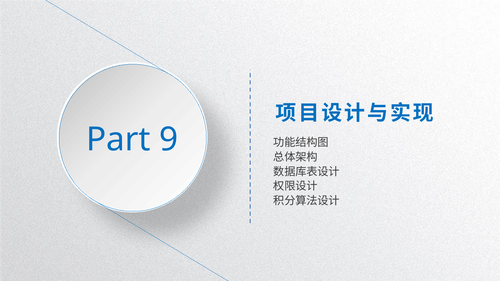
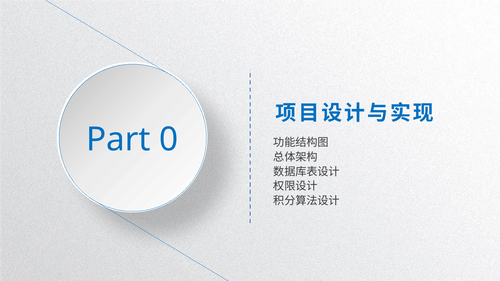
9: 9 -> 0 (169, 140)
